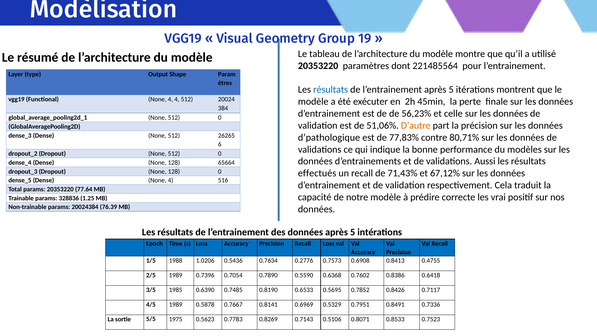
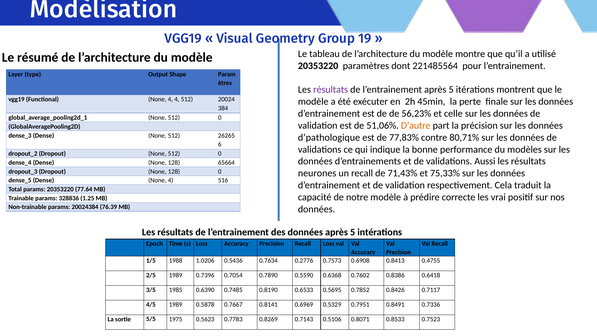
résultats colour: blue -> purple (331, 90)
effectués: effectués -> neurones (317, 173)
67,12%: 67,12% -> 75,33% (445, 173)
